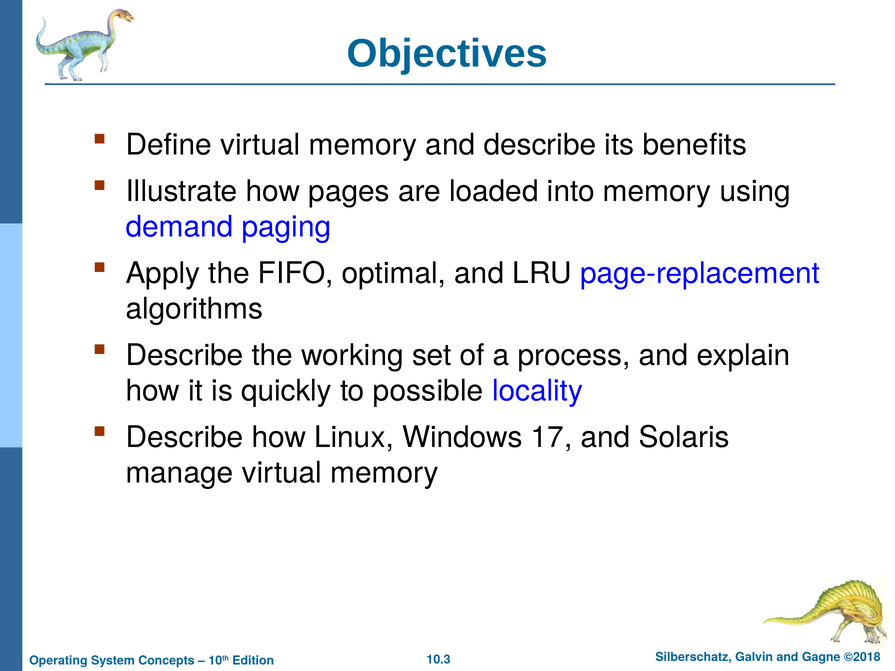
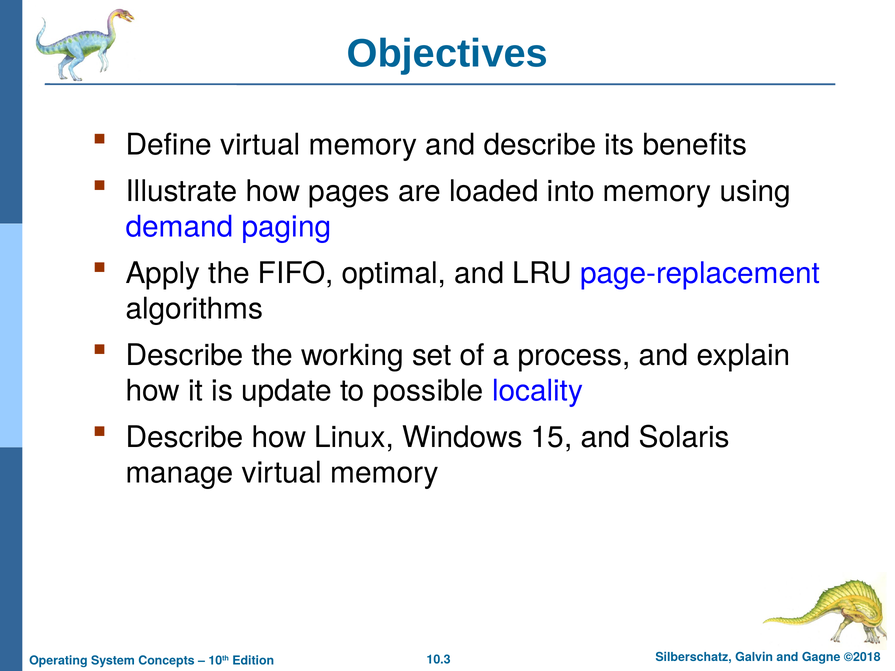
quickly: quickly -> update (287, 391)
17: 17 -> 15 (552, 438)
